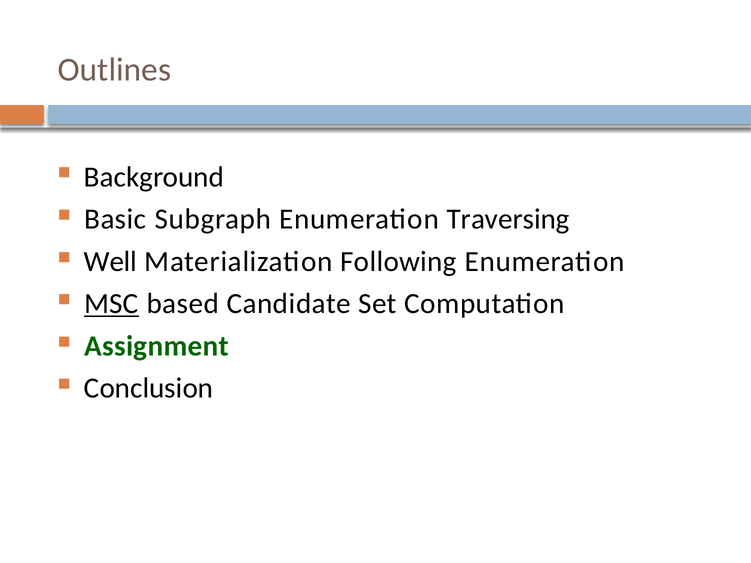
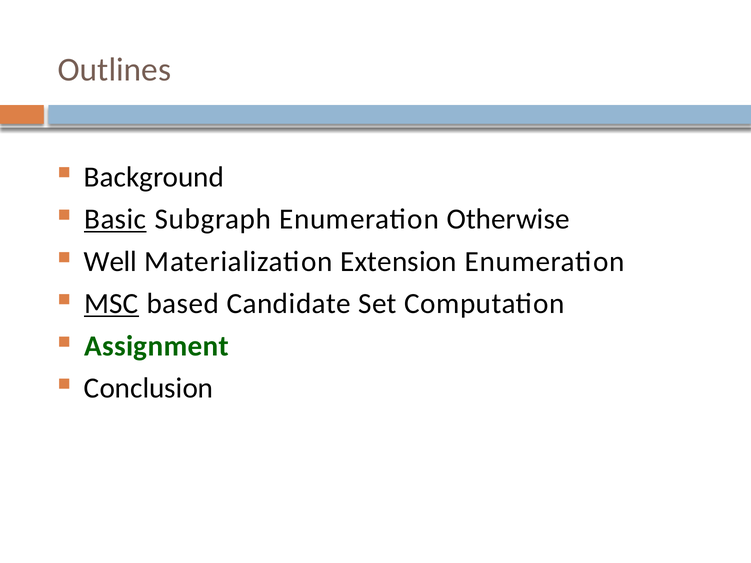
Basic underline: none -> present (115, 219)
Traversing: Traversing -> Otherwise (508, 219)
Following: Following -> Extension (399, 262)
